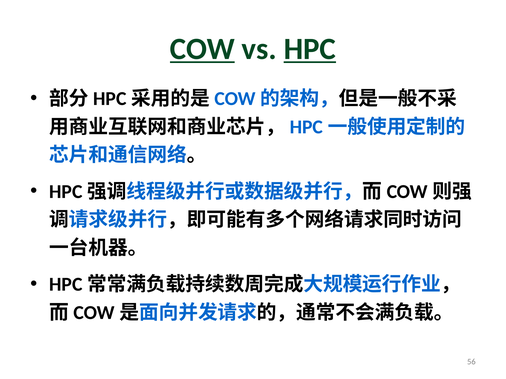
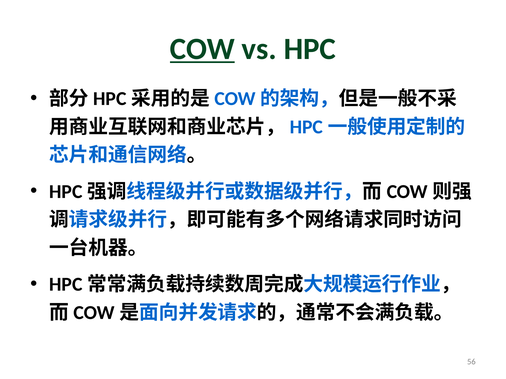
HPC underline: present -> none (310, 49)
